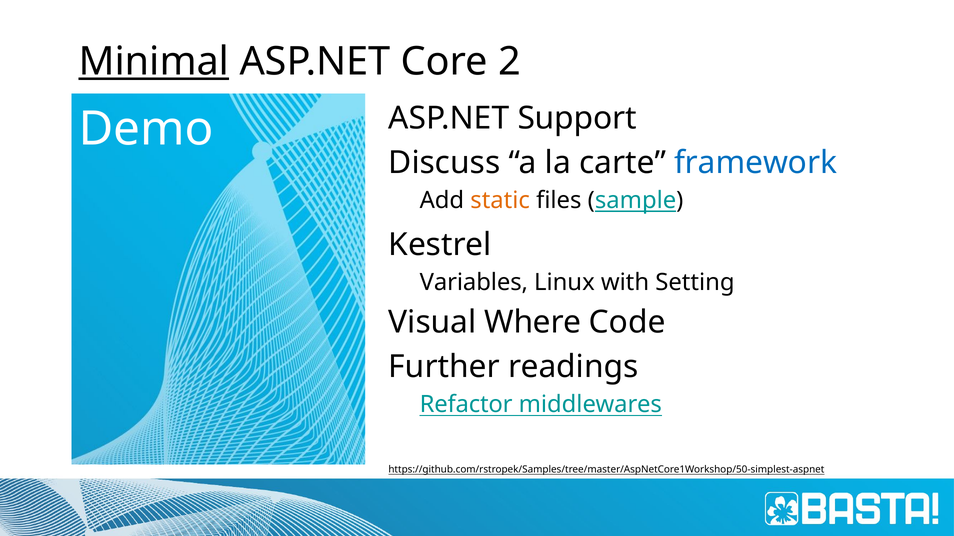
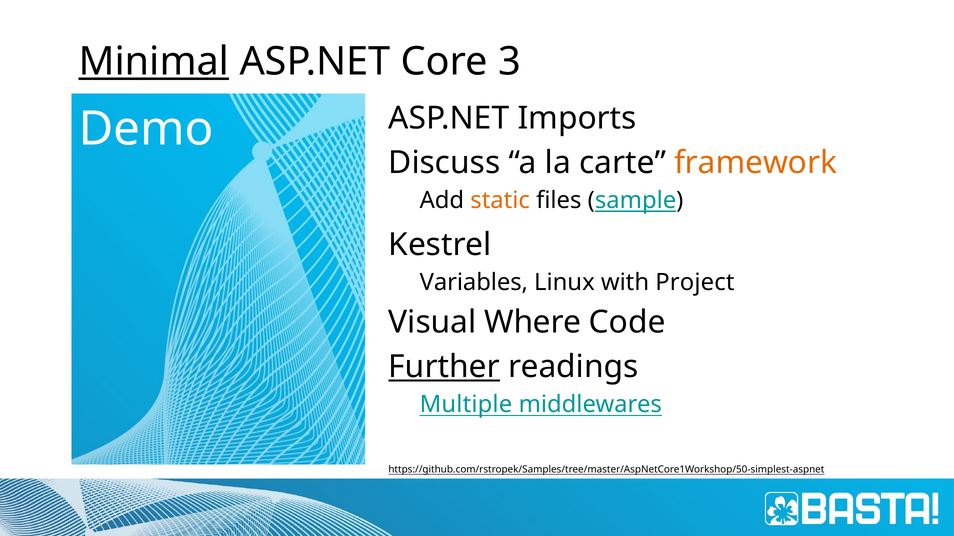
2: 2 -> 3 (509, 62)
Support: Support -> Imports (577, 118)
framework colour: blue -> orange (756, 163)
Setting: Setting -> Project (695, 282)
Further underline: none -> present (444, 367)
Refactor: Refactor -> Multiple (466, 405)
